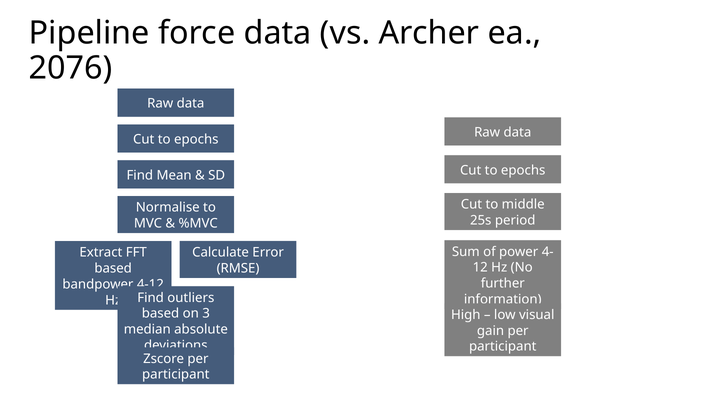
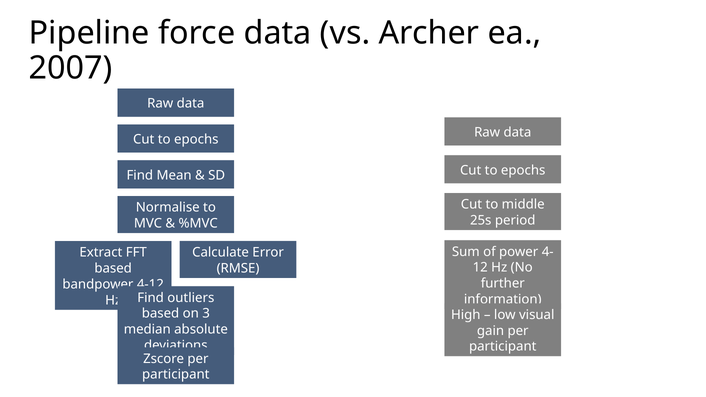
2076: 2076 -> 2007 (71, 68)
